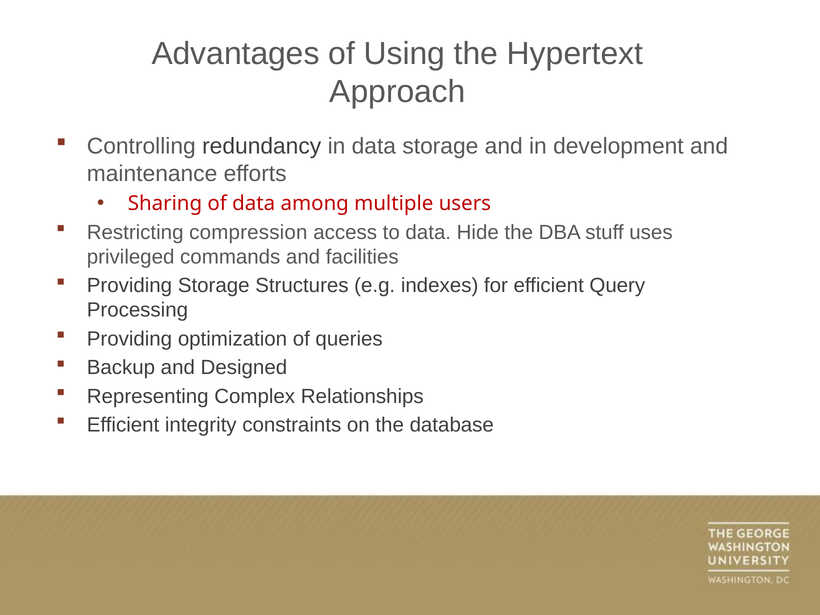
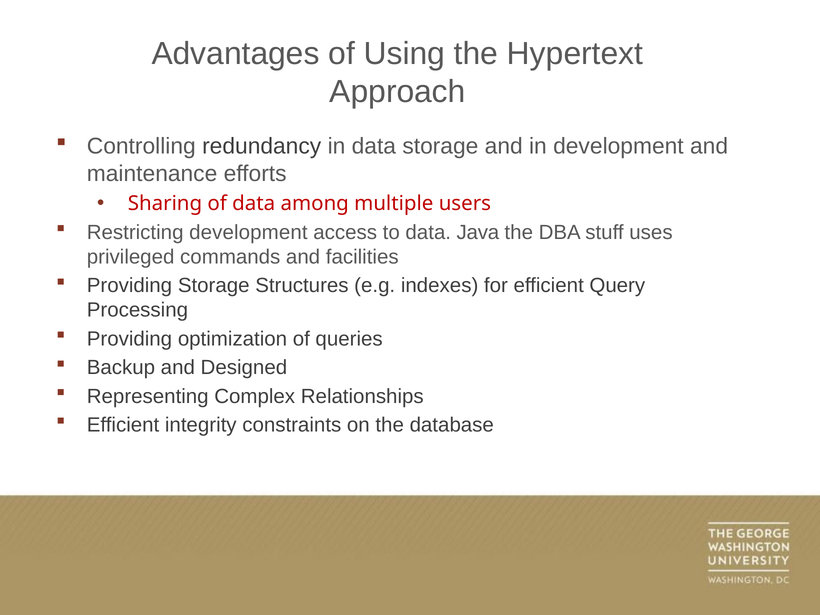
Restricting compression: compression -> development (248, 232)
Hide: Hide -> Java (478, 232)
